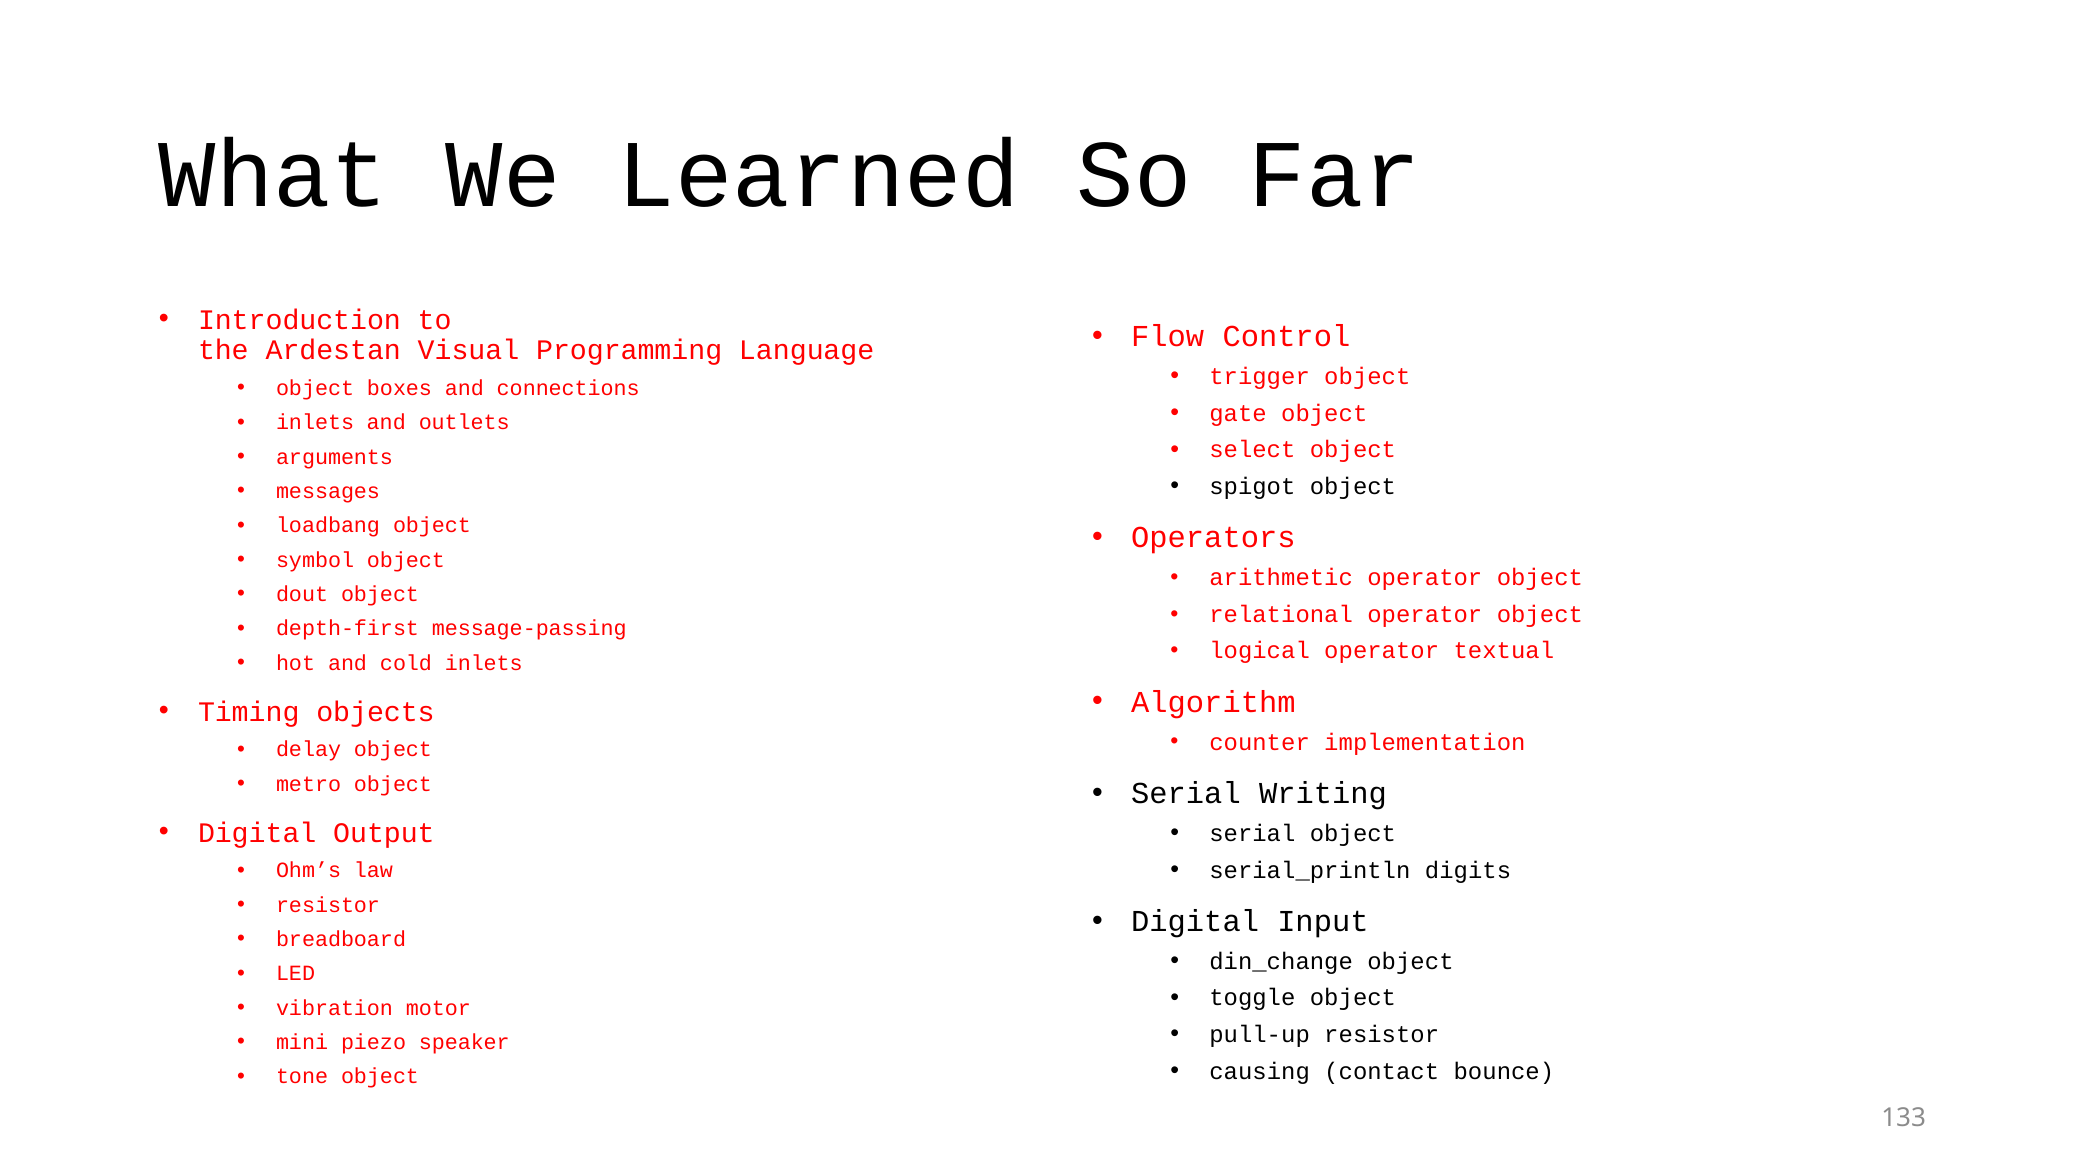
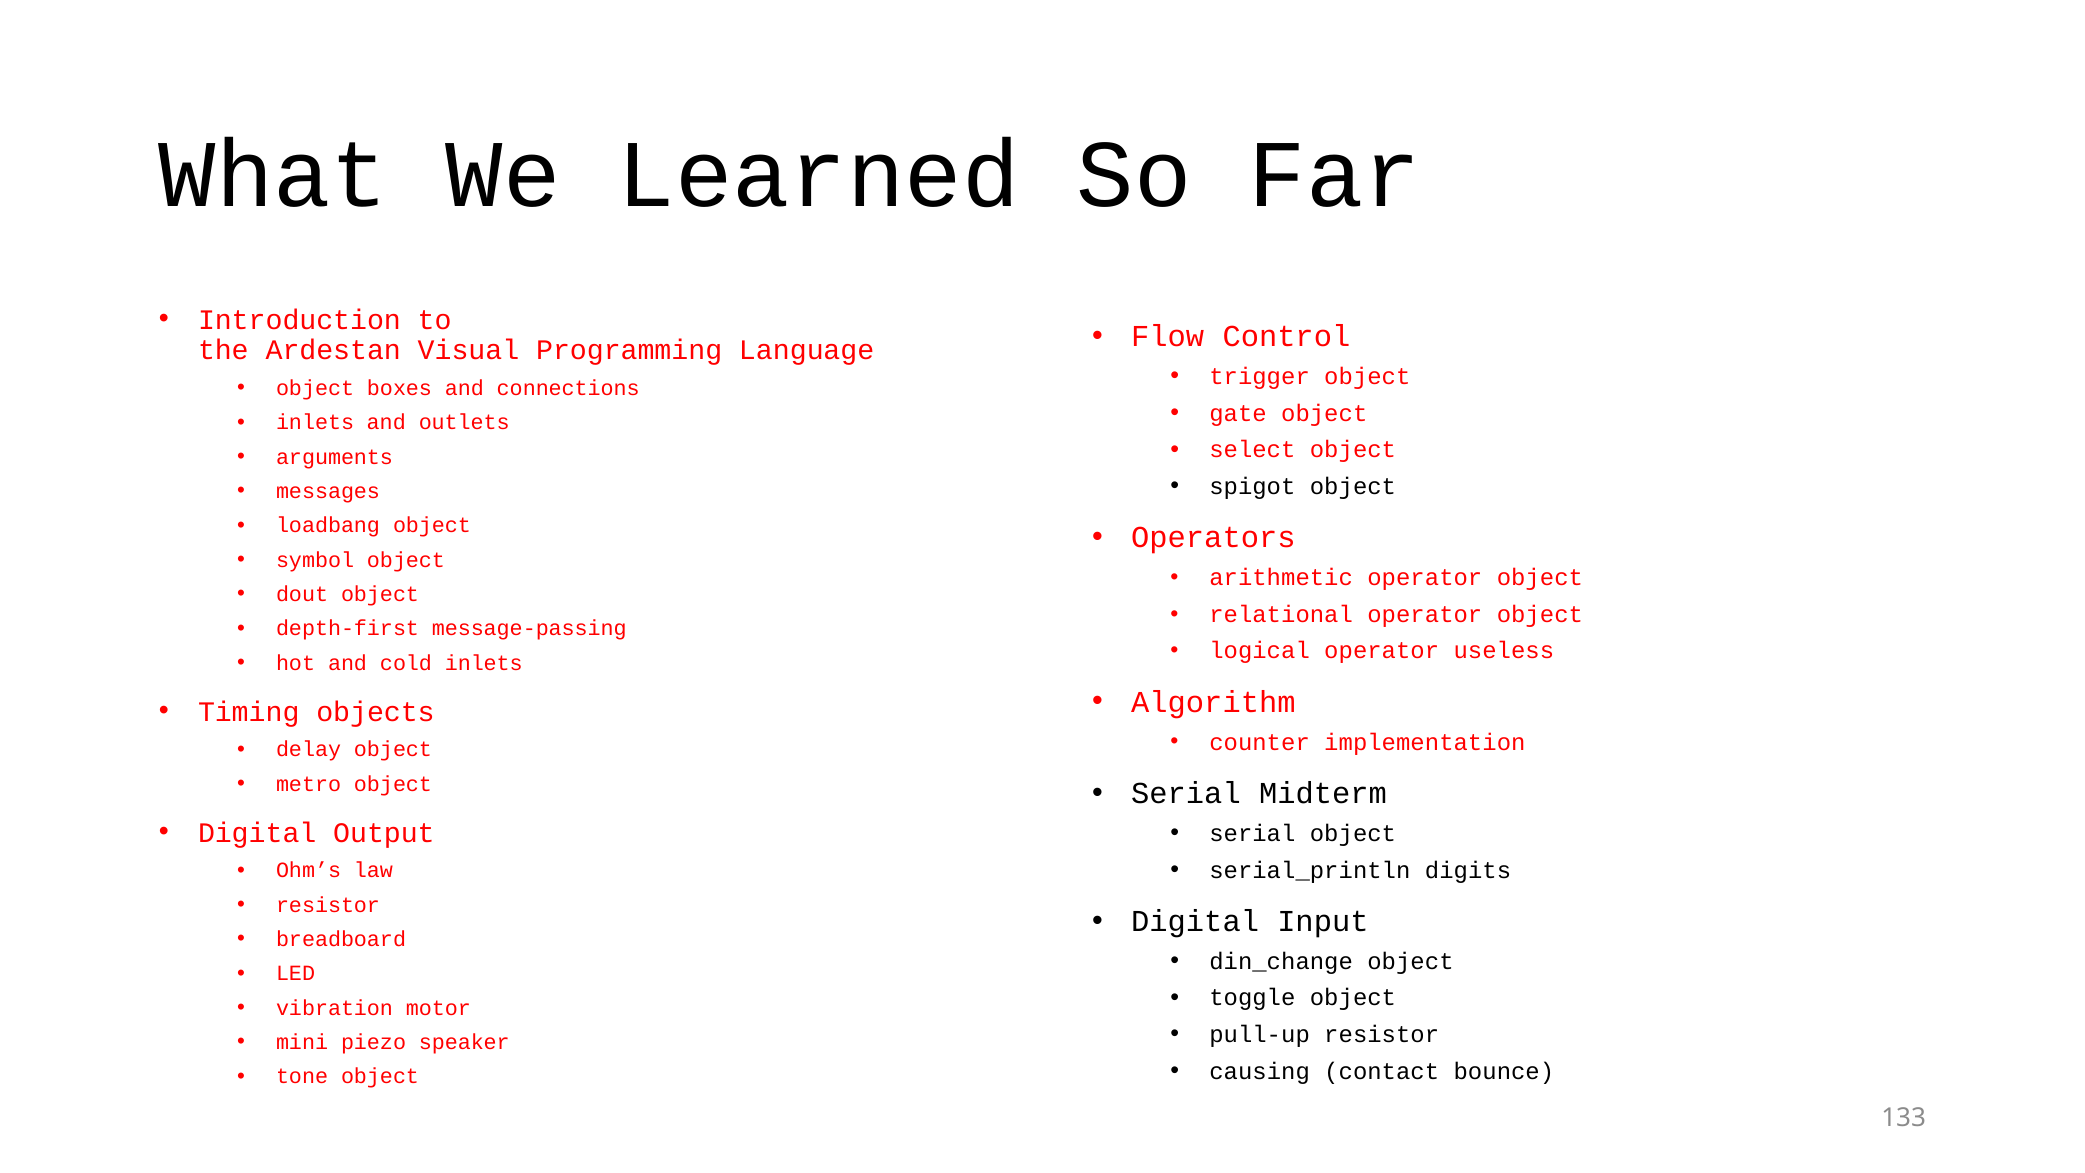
textual: textual -> useless (1504, 651)
Writing: Writing -> Midterm (1323, 793)
